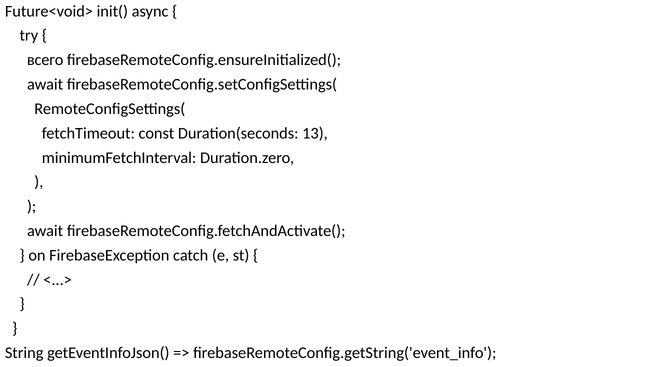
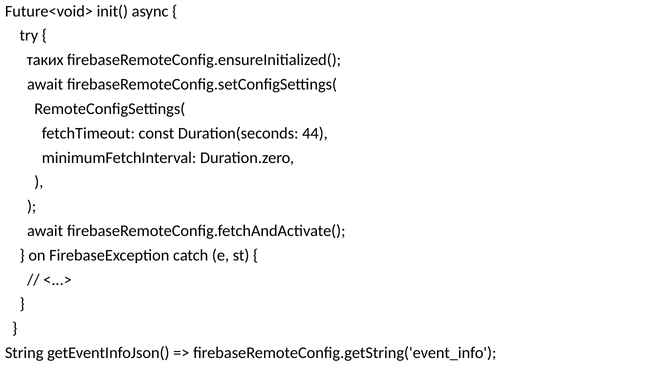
всего: всего -> таких (45, 60)
13: 13 -> 44 (315, 133)
